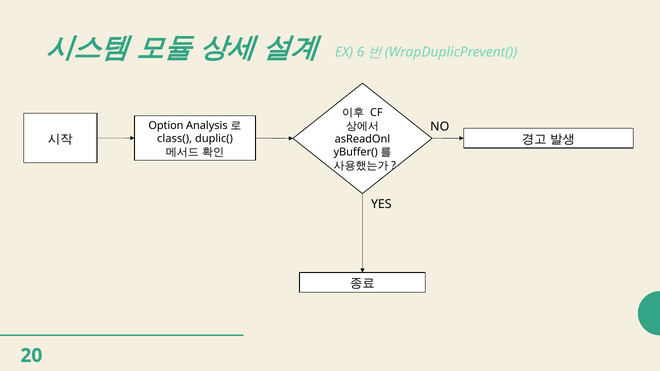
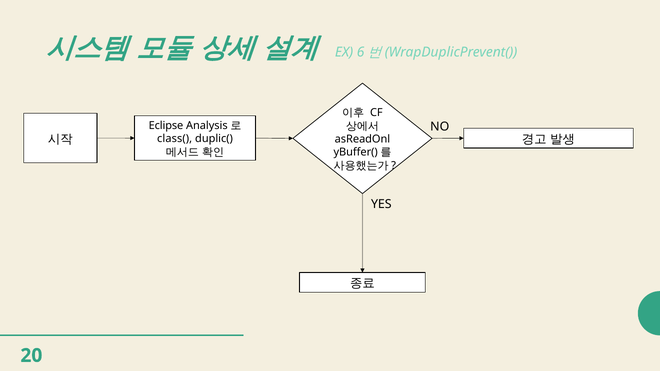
Option: Option -> Eclipse (166, 126)
